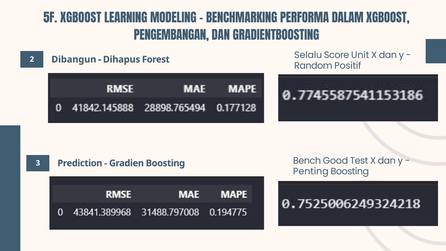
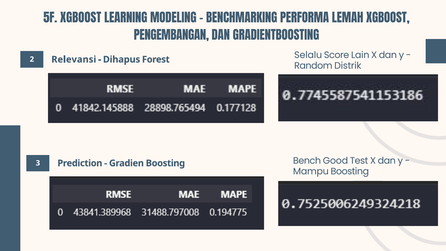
DALAM: DALAM -> LEMAH (348, 18)
Dibangun: Dibangun -> Relevansi (74, 59)
Unit: Unit -> Lain (360, 55)
Positif: Positif -> Distrik (348, 66)
Penting: Penting -> Mampu (311, 171)
